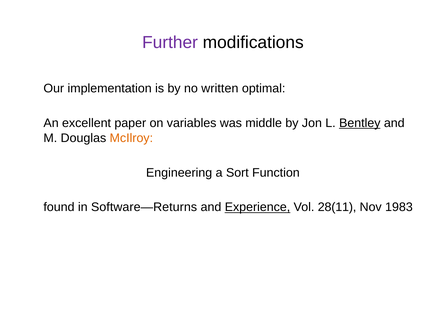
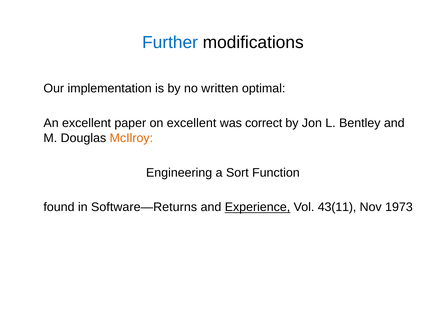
Further colour: purple -> blue (170, 42)
on variables: variables -> excellent (192, 123)
middle: middle -> correct (264, 123)
Bentley underline: present -> none (360, 123)
28(11: 28(11 -> 43(11 (337, 208)
1983: 1983 -> 1973 (399, 208)
